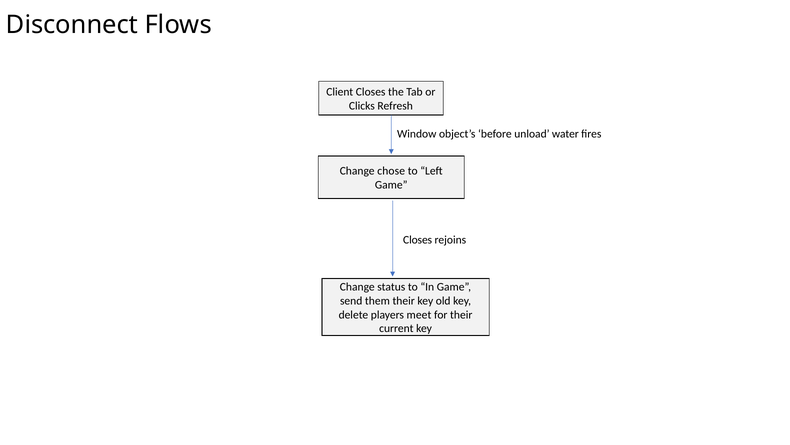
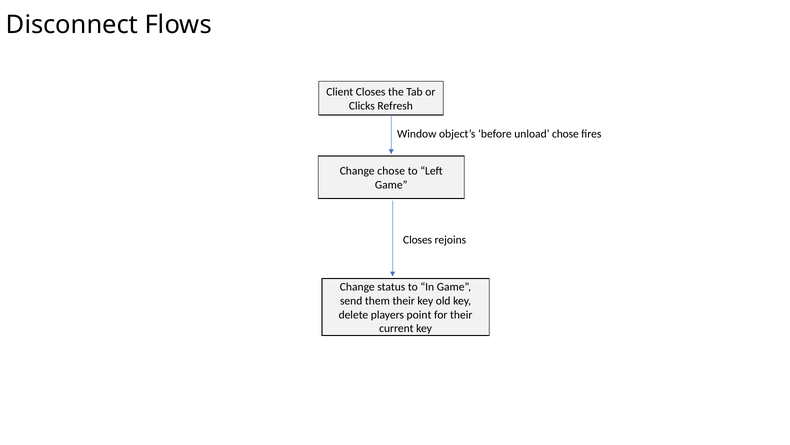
unload water: water -> chose (565, 134)
meet: meet -> point (419, 314)
